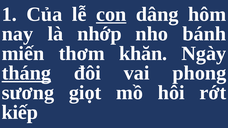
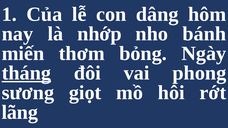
con underline: present -> none (111, 14)
khăn: khăn -> bỏng (143, 54)
kiếp: kiếp -> lãng (20, 112)
